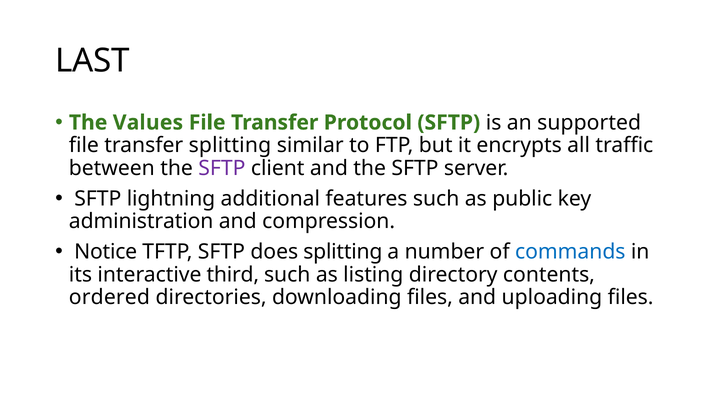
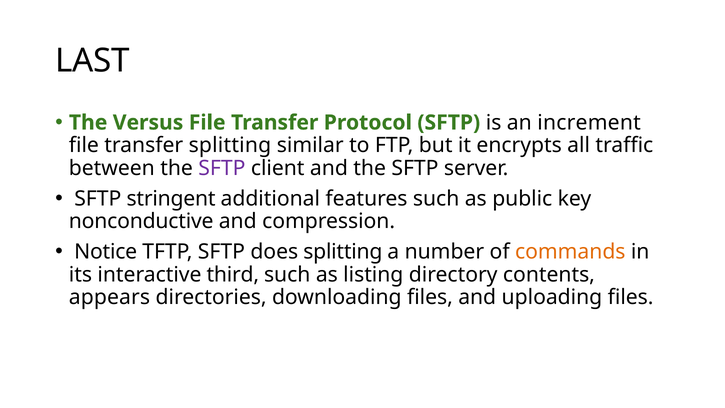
Values: Values -> Versus (148, 123)
supported: supported -> increment (589, 123)
lightning: lightning -> stringent (171, 198)
administration: administration -> nonconductive (141, 221)
commands colour: blue -> orange (570, 252)
ordered: ordered -> appears (109, 297)
